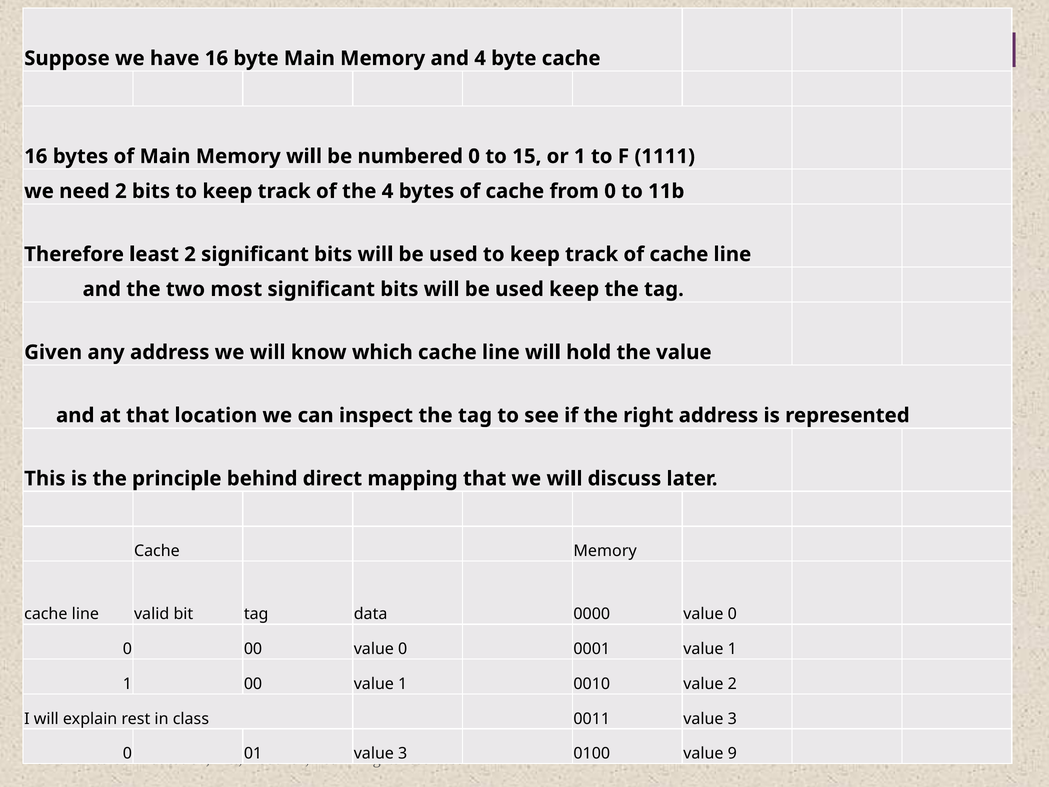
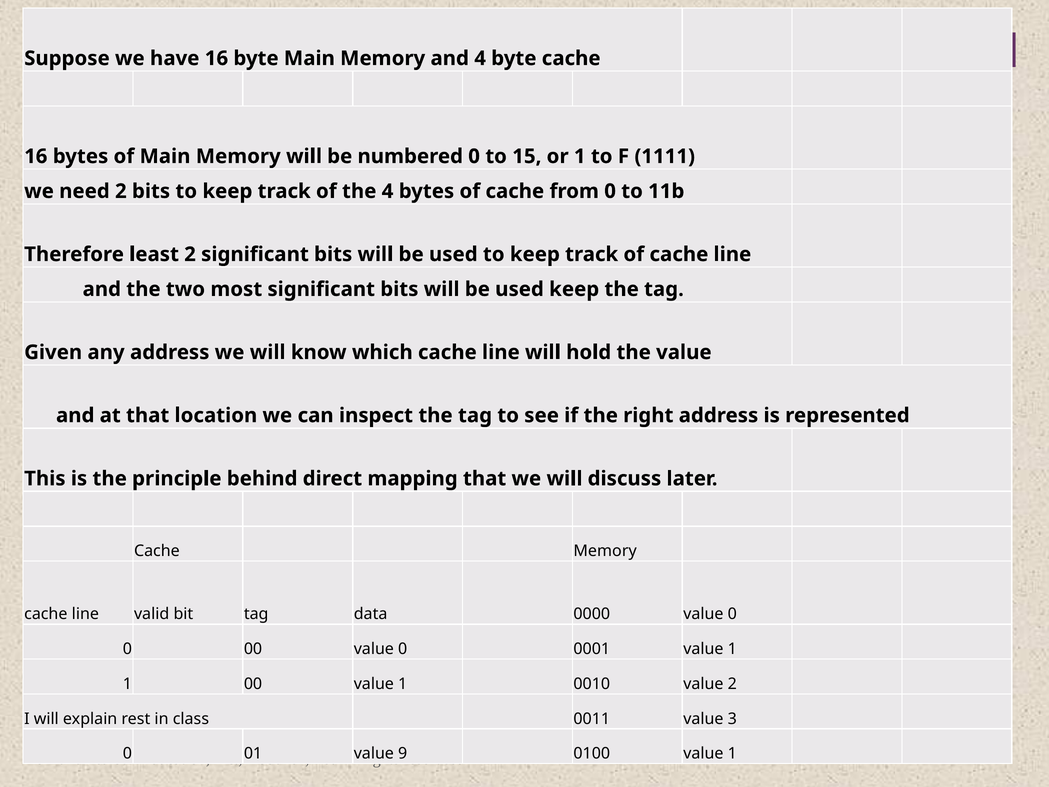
3: 3 -> 9 (403, 753)
0100 value 9: 9 -> 1 (732, 753)
